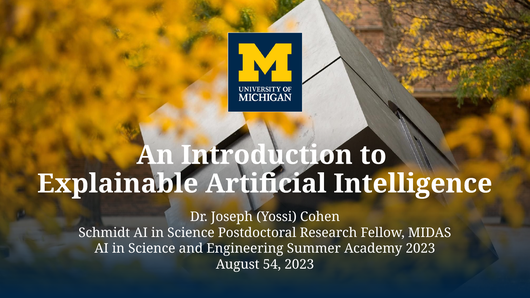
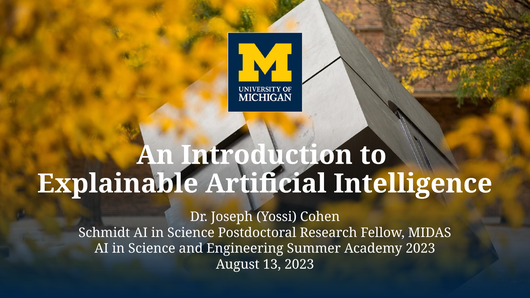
54: 54 -> 13 (272, 265)
